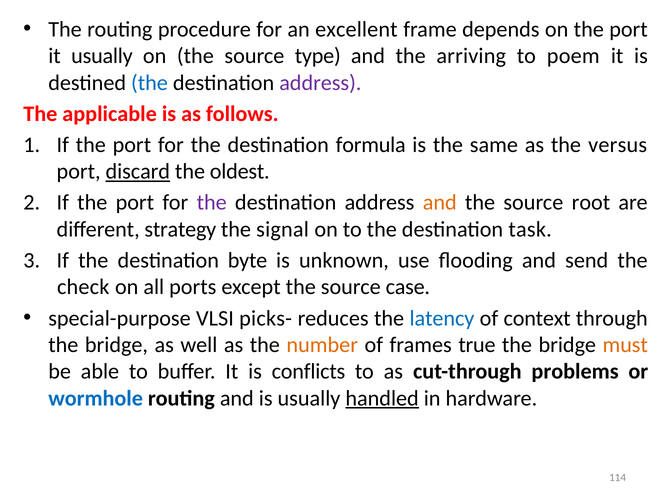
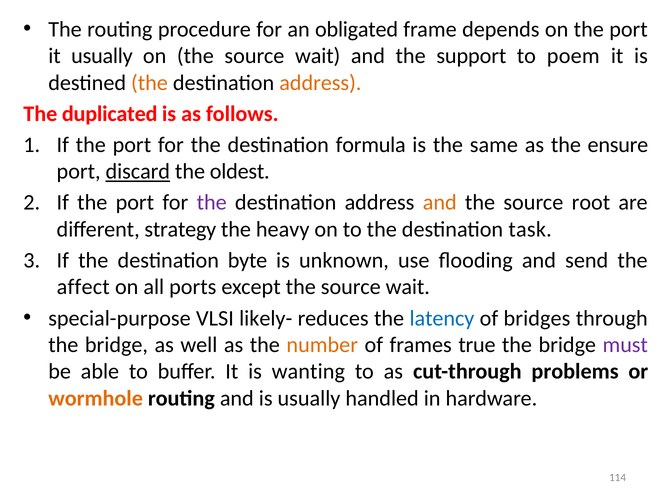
excellent: excellent -> obligated (357, 29)
on the source type: type -> wait (318, 56)
arriving: arriving -> support (471, 56)
the colour: blue -> orange (149, 83)
address colour: purple -> orange (320, 83)
applicable: applicable -> duplicated (110, 114)
versus: versus -> ensure (618, 145)
signal: signal -> heavy (283, 229)
check: check -> affect (83, 287)
except the source case: case -> wait (408, 287)
picks-: picks- -> likely- (266, 318)
context: context -> bridges (537, 318)
must colour: orange -> purple (625, 344)
conflicts: conflicts -> wanting (308, 371)
wormhole colour: blue -> orange (96, 398)
handled underline: present -> none (382, 398)
